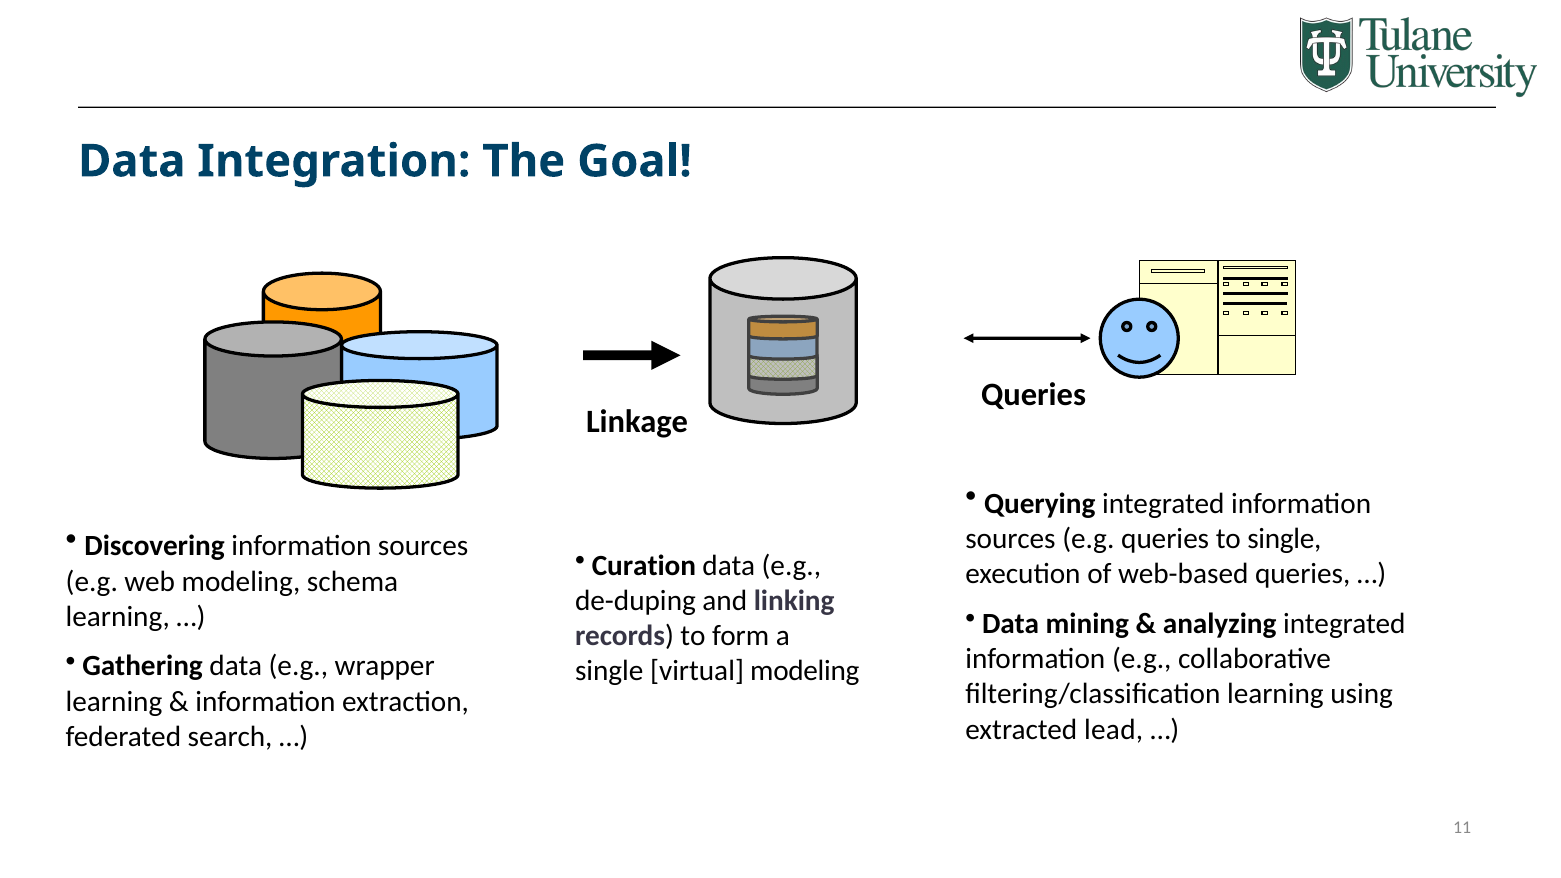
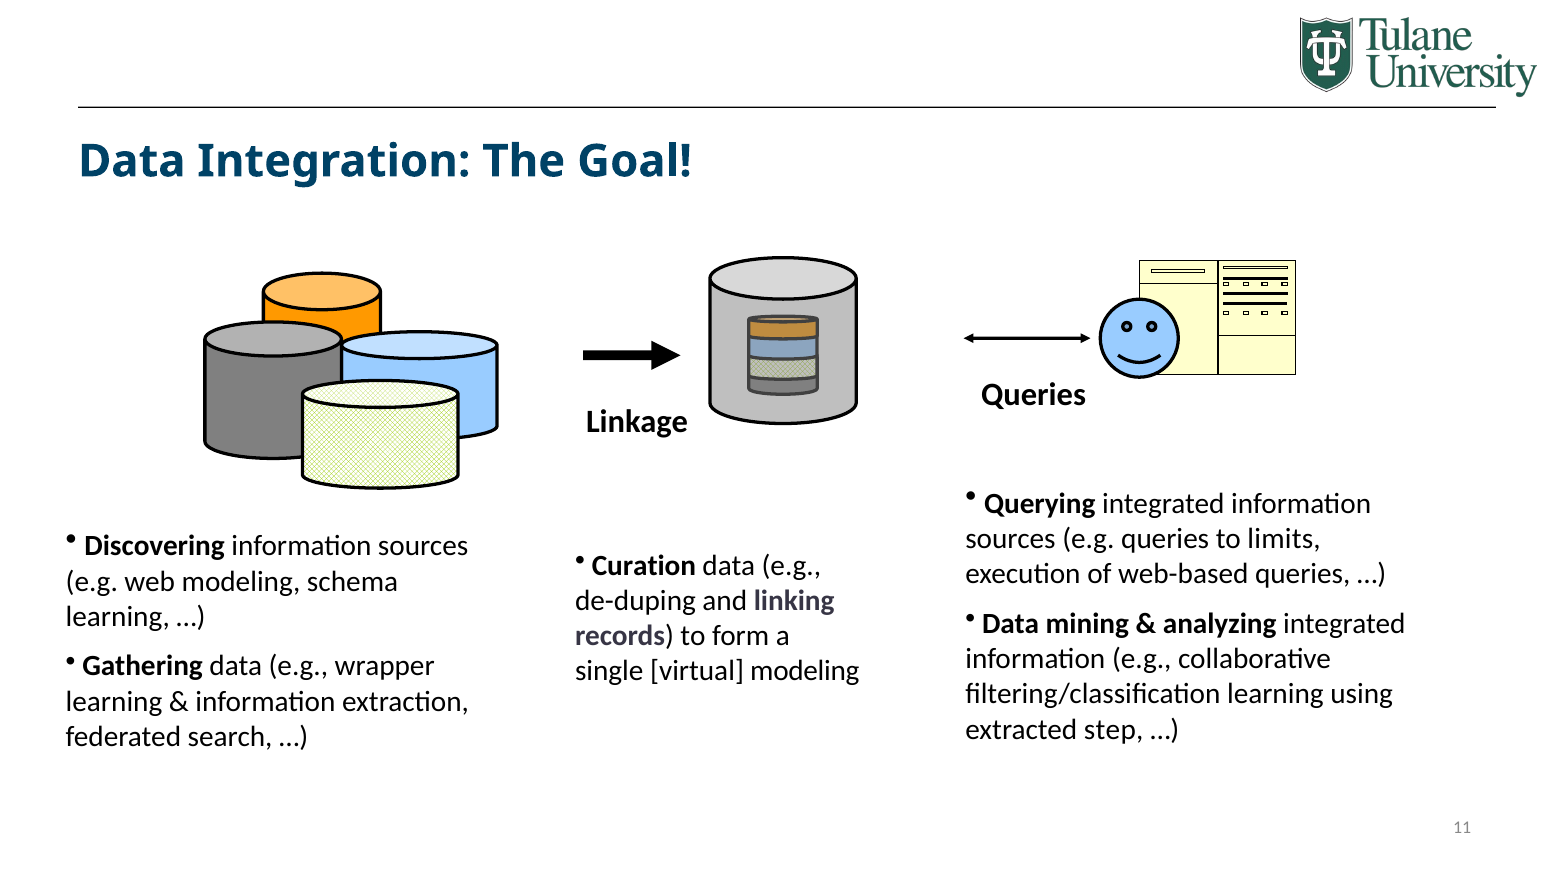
to single: single -> limits (1284, 539)
lead: lead -> step (1114, 729)
